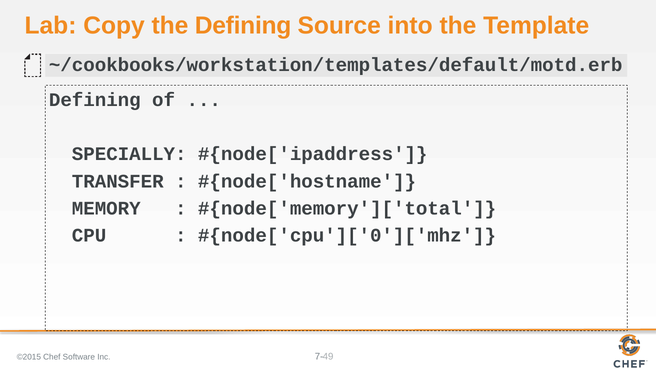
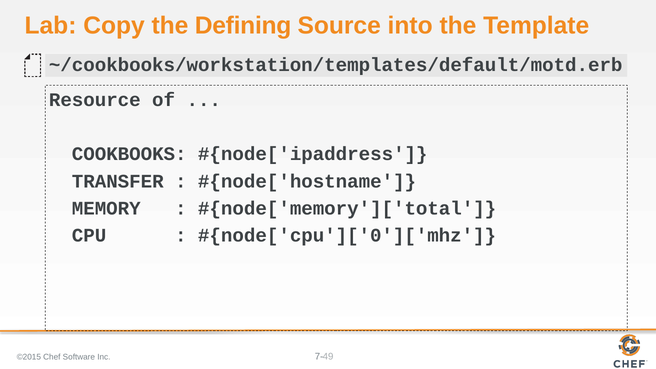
Defining: Defining -> Resource (95, 100)
SPECIALLY: SPECIALLY -> COOKBOOKS (129, 154)
